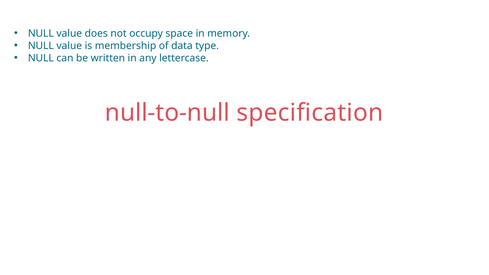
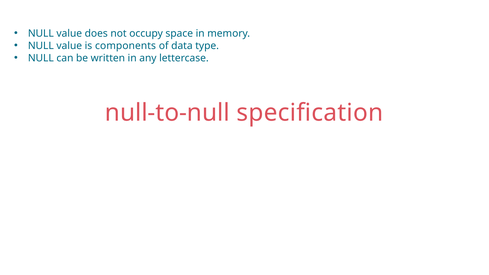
membership: membership -> components (126, 46)
